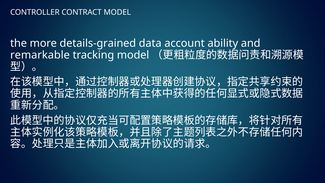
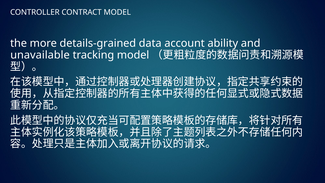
remarkable: remarkable -> unavailable (40, 55)
